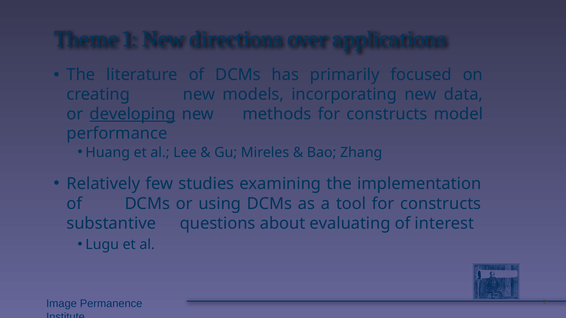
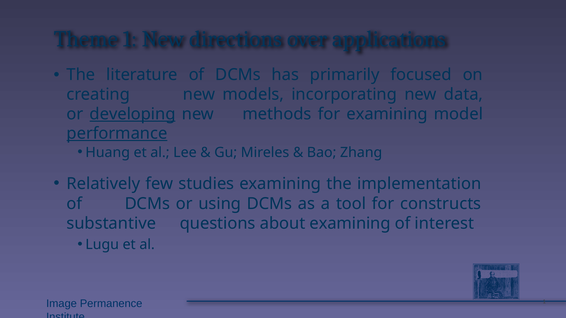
methods for constructs: constructs -> examining (387, 114)
performance underline: none -> present (117, 134)
about evaluating: evaluating -> examining (350, 224)
